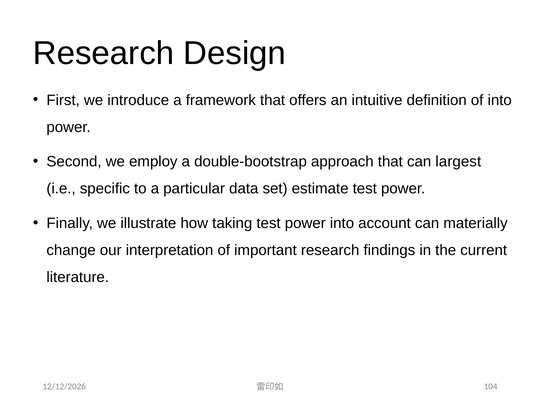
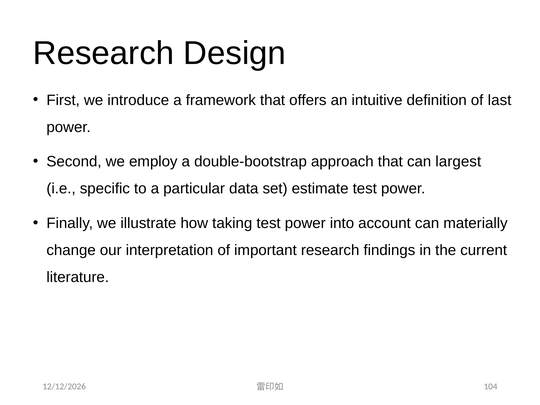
of into: into -> last (500, 100)
